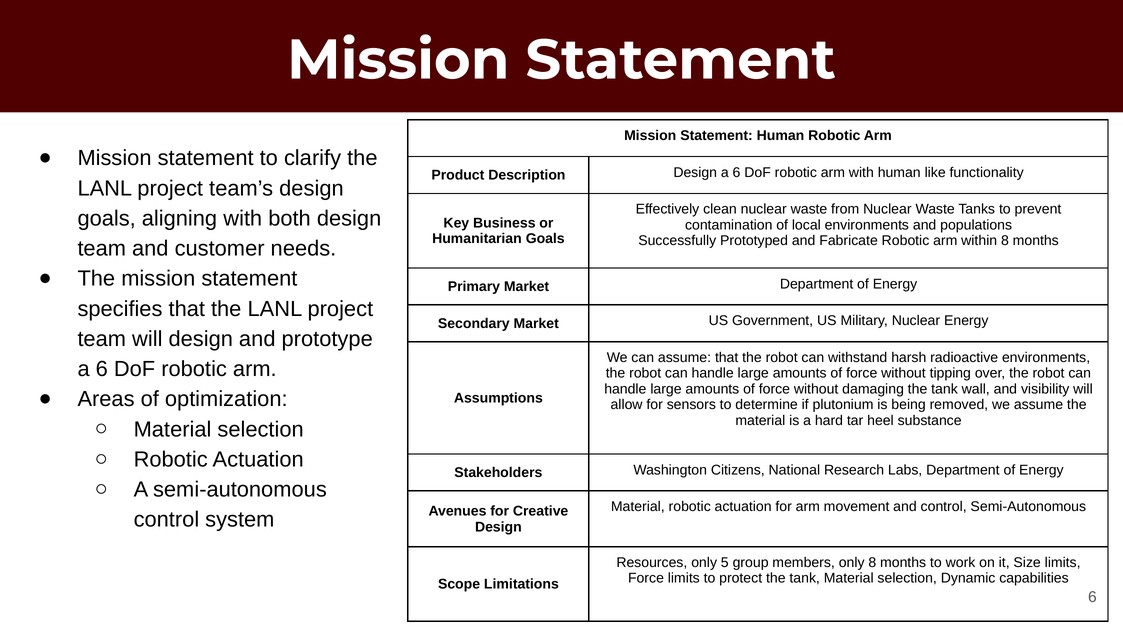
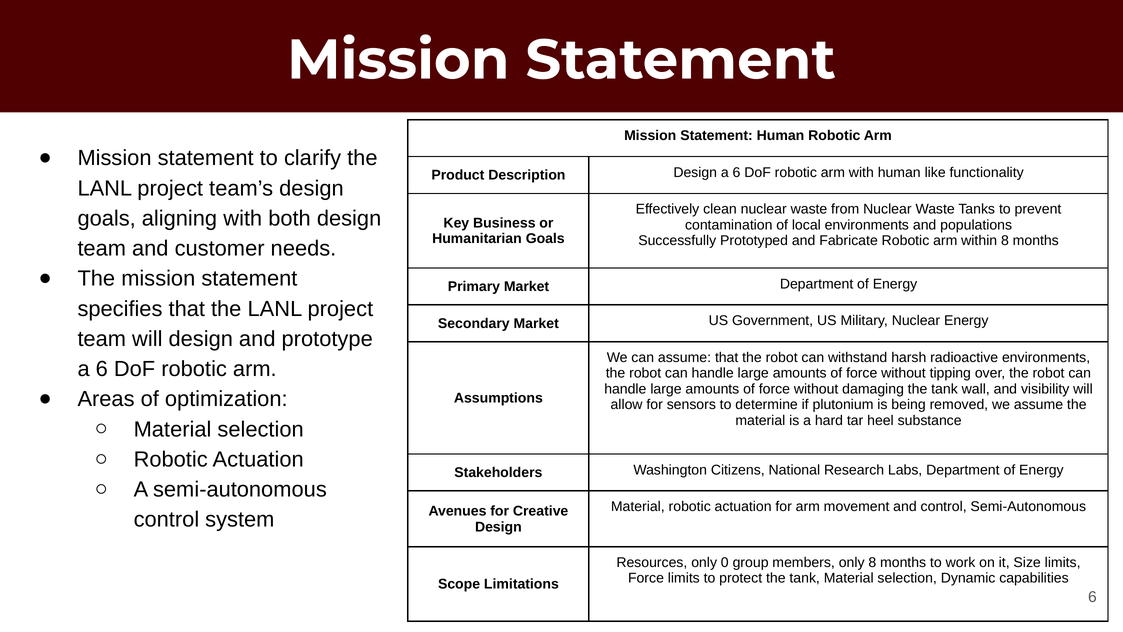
5: 5 -> 0 (725, 562)
